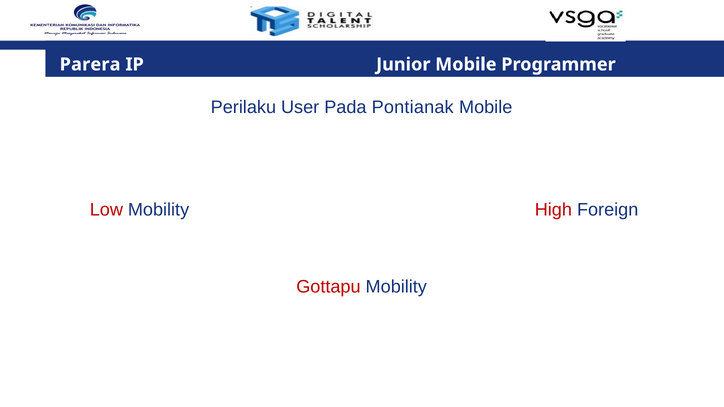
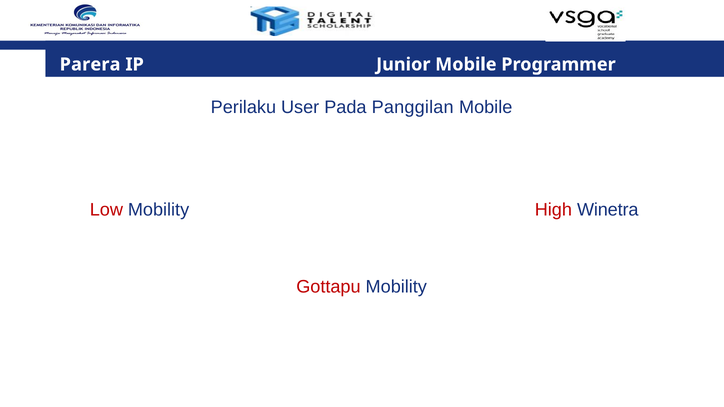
Pontianak: Pontianak -> Panggilan (413, 107)
Foreign: Foreign -> Winetra (608, 210)
